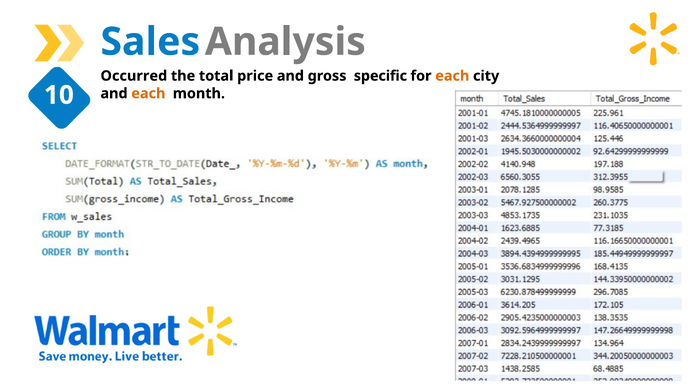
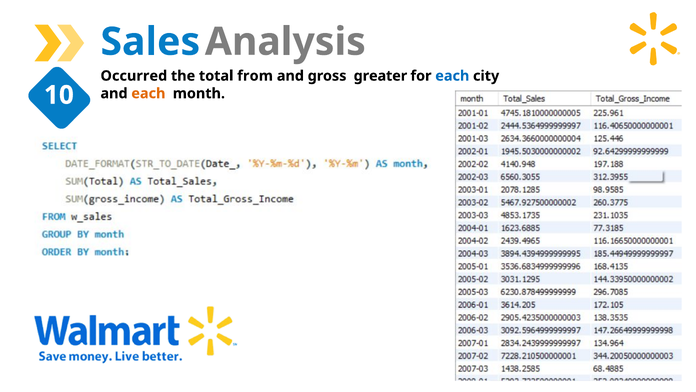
price: price -> from (255, 76)
specific: specific -> greater (380, 76)
each colour: orange -> blue (452, 76)
